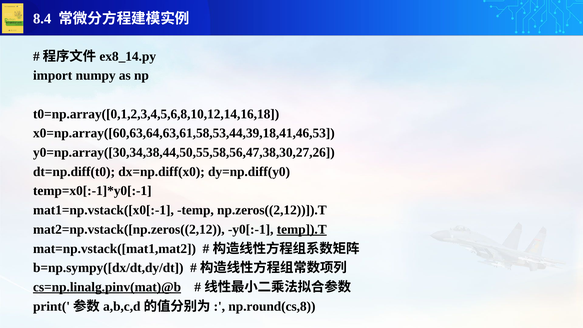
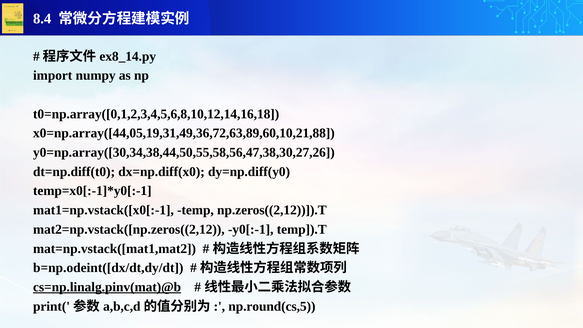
x0=np.array([60,63,64,63,61,58,53,44,39,18,41,46,53: x0=np.array([60,63,64,63,61,58,53,44,39,18,41,46,53 -> x0=np.array([44,05,19,31,49,36,72,63,89,60,10,21,88 (184, 133)
temp]).T underline: present -> none (302, 229)
b=np.sympy([dx/dt,dy/dt: b=np.sympy([dx/dt,dy/dt -> b=np.odeint([dx/dt,dy/dt (108, 268)
np.round(cs,8: np.round(cs,8 -> np.round(cs,5 (272, 306)
